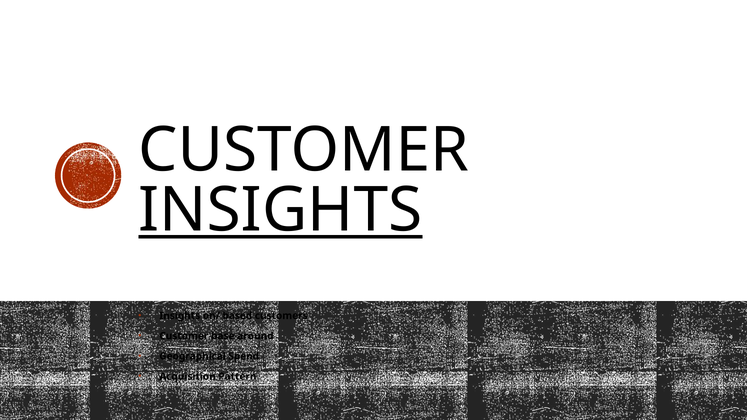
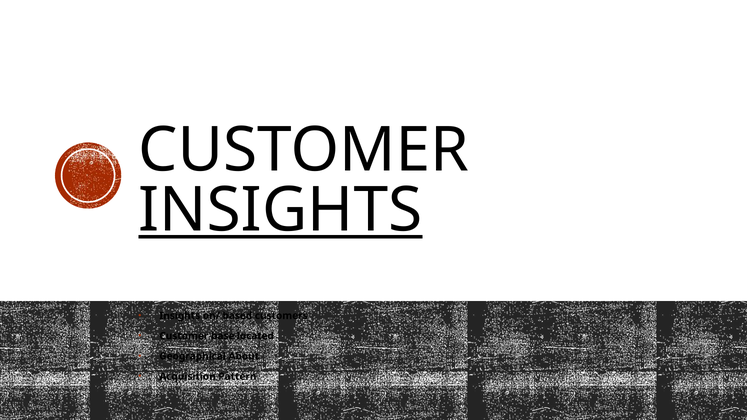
around: around -> located (255, 336)
Spend: Spend -> About (244, 356)
Pattern underline: present -> none (237, 377)
